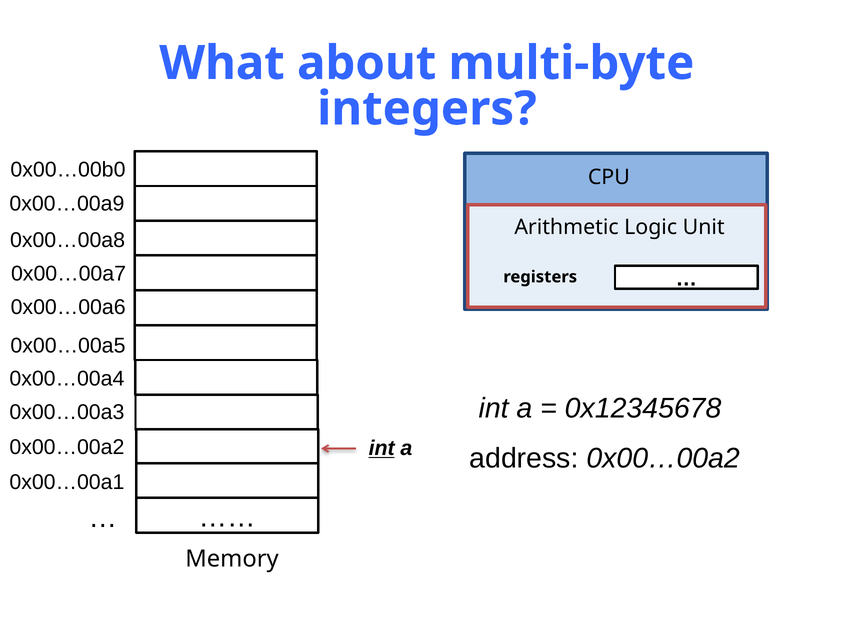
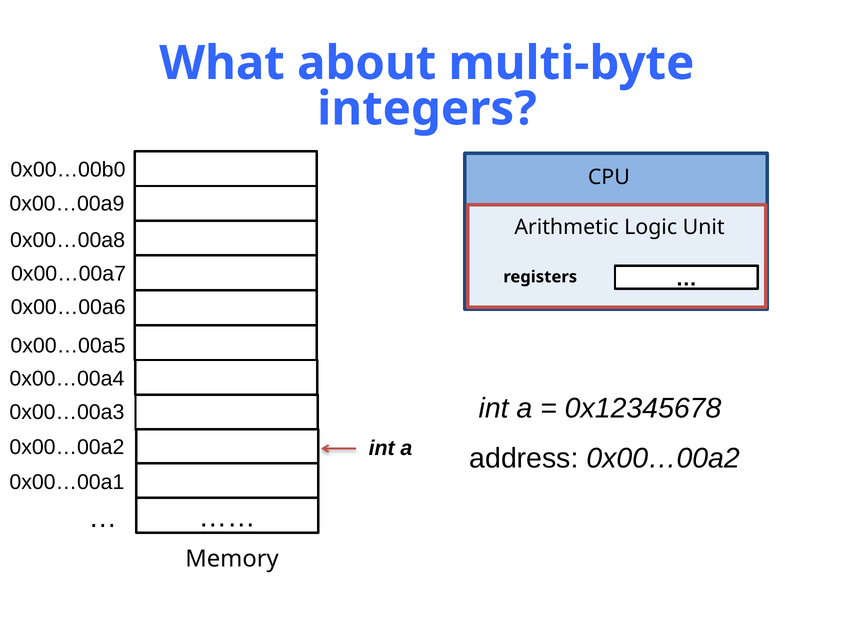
int underline: present -> none (382, 449)
